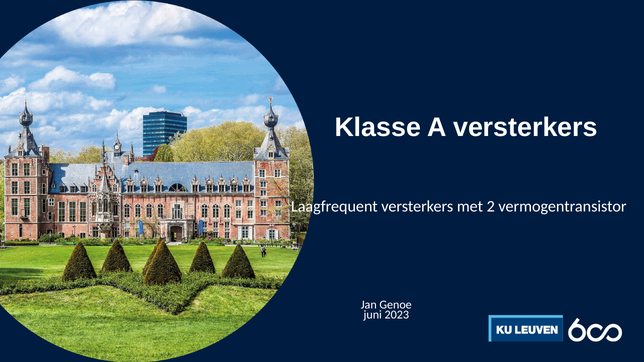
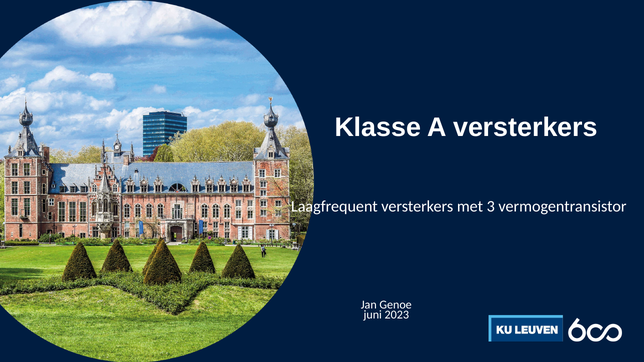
2: 2 -> 3 (491, 206)
